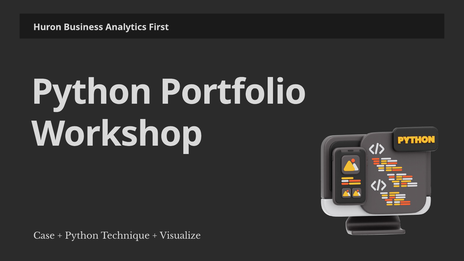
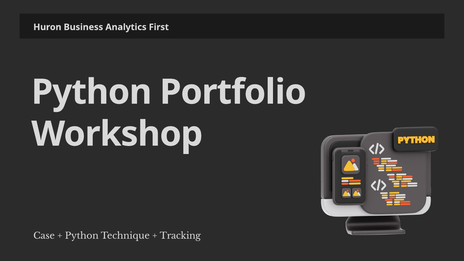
Visualize: Visualize -> Tracking (180, 236)
